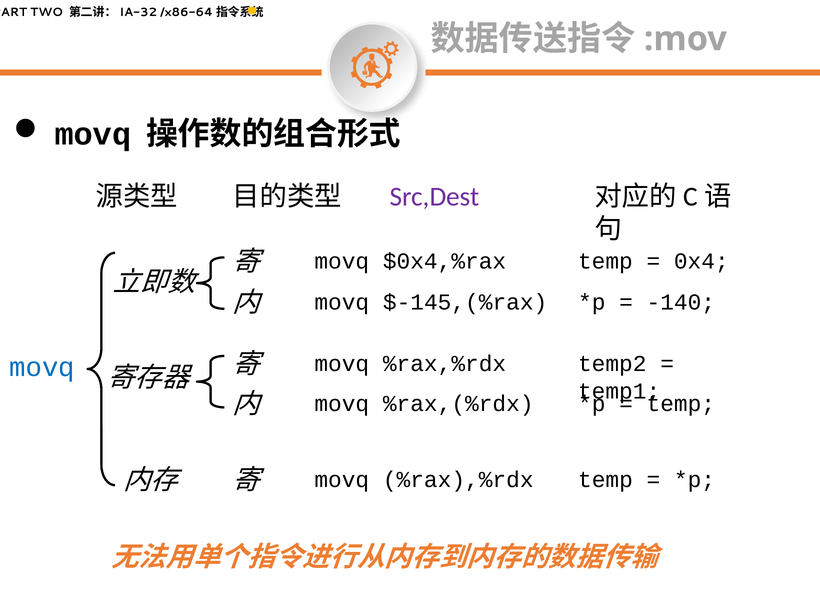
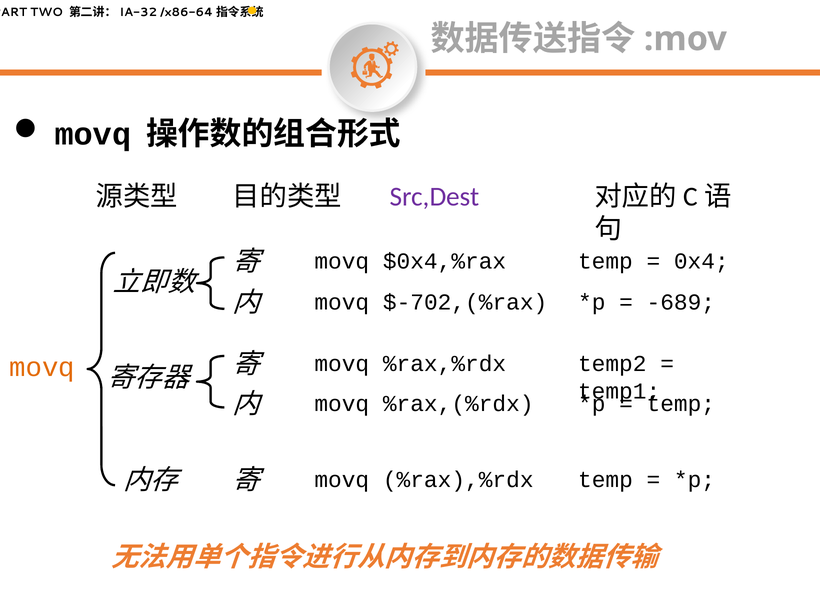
$-145,(%rax: $-145,(%rax -> $-702,(%rax (465, 302)
-140: -140 -> -689 (681, 302)
movq colour: blue -> orange (42, 367)
